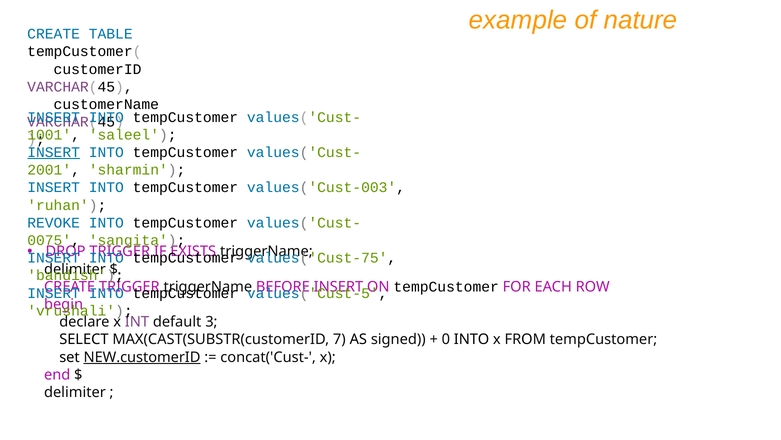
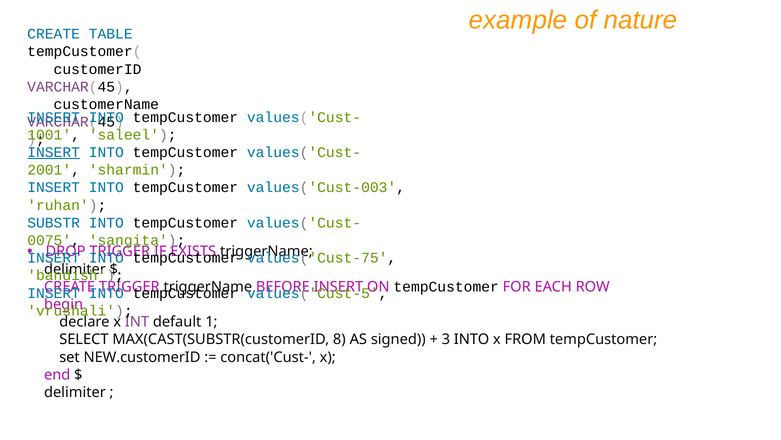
REVOKE: REVOKE -> SUBSTR (54, 222)
3: 3 -> 1 (211, 322)
7: 7 -> 8 (339, 339)
0: 0 -> 3 (446, 339)
NEW.customerID underline: present -> none (142, 357)
